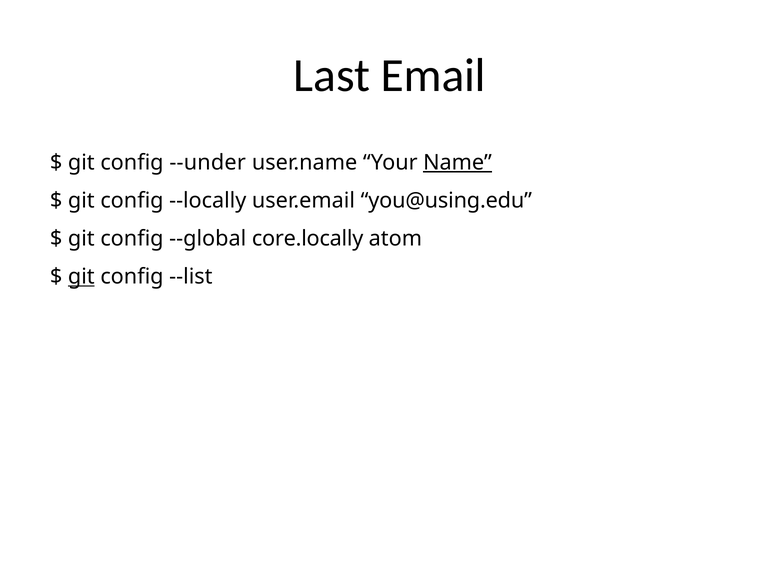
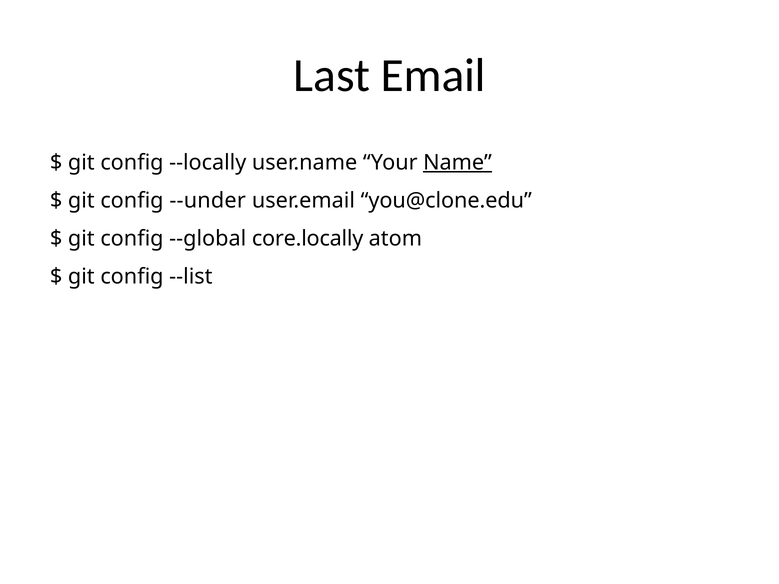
--under: --under -> --locally (208, 163)
--locally: --locally -> --under (208, 201)
you@using.edu: you@using.edu -> you@clone.edu (446, 201)
git underline: present -> none (81, 277)
